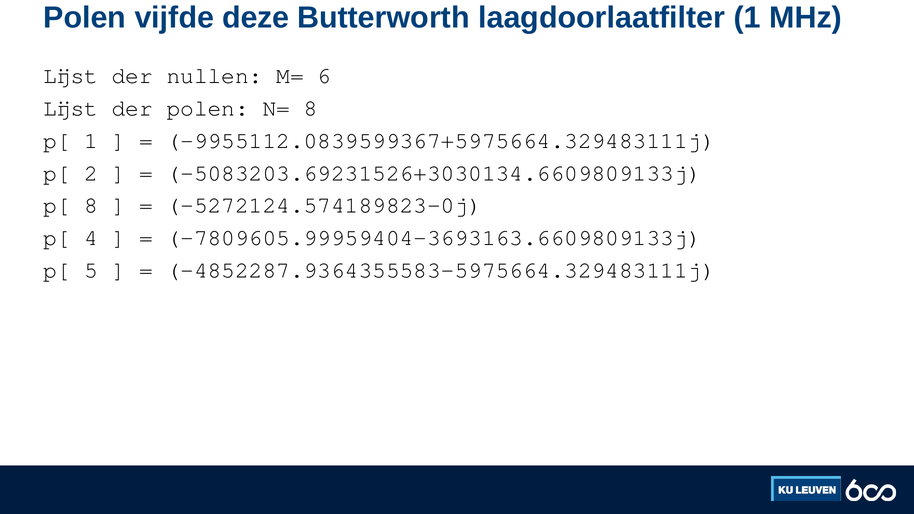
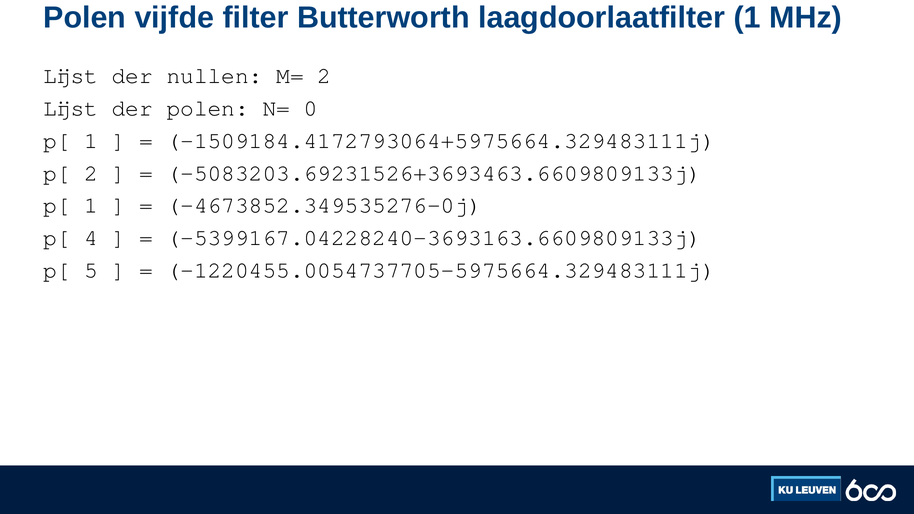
deze: deze -> filter (256, 17)
M= 6: 6 -> 2 (324, 76)
N= 8: 8 -> 0 (311, 108)
-9955112.0839599367+5975664.329483111j: -9955112.0839599367+5975664.329483111j -> -1509184.4172793064+5975664.329483111j (441, 141)
-5083203.69231526+3030134.6609809133j: -5083203.69231526+3030134.6609809133j -> -5083203.69231526+3693463.6609809133j (434, 173)
8: 8 -> 1 (91, 205)
-5272124.574189823-0j: -5272124.574189823-0j -> -4673852.349535276-0j (324, 205)
-7809605.99959404-3693163.6609809133j: -7809605.99959404-3693163.6609809133j -> -5399167.04228240-3693163.6609809133j (434, 238)
-4852287.9364355583-5975664.329483111j: -4852287.9364355583-5975664.329483111j -> -1220455.0054737705-5975664.329483111j (441, 270)
